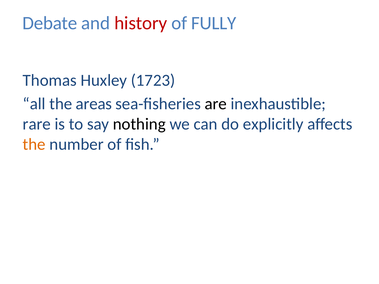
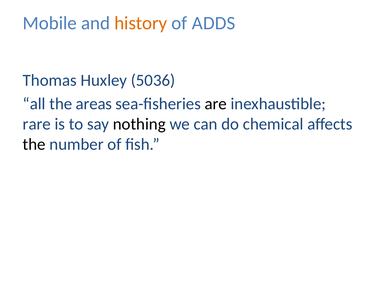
Debate: Debate -> Mobile (50, 23)
history colour: red -> orange (141, 23)
FULLY: FULLY -> ADDS (214, 23)
1723: 1723 -> 5036 (153, 80)
explicitly: explicitly -> chemical (273, 124)
the colour: orange -> black (34, 144)
